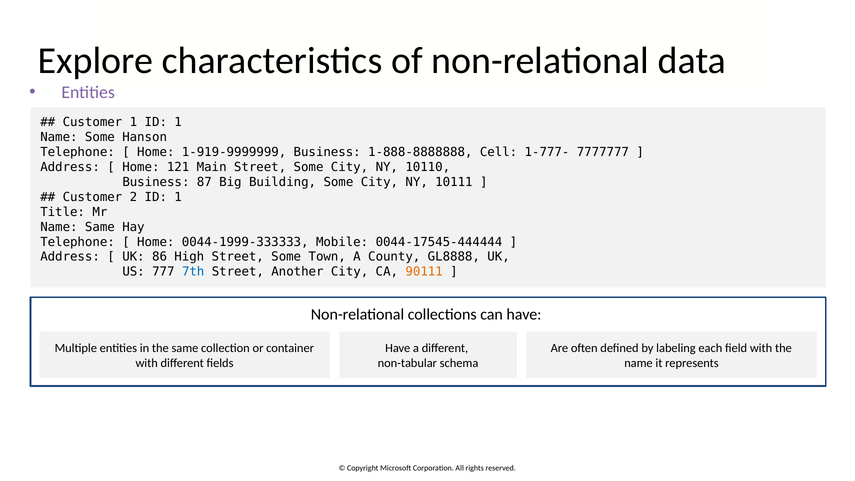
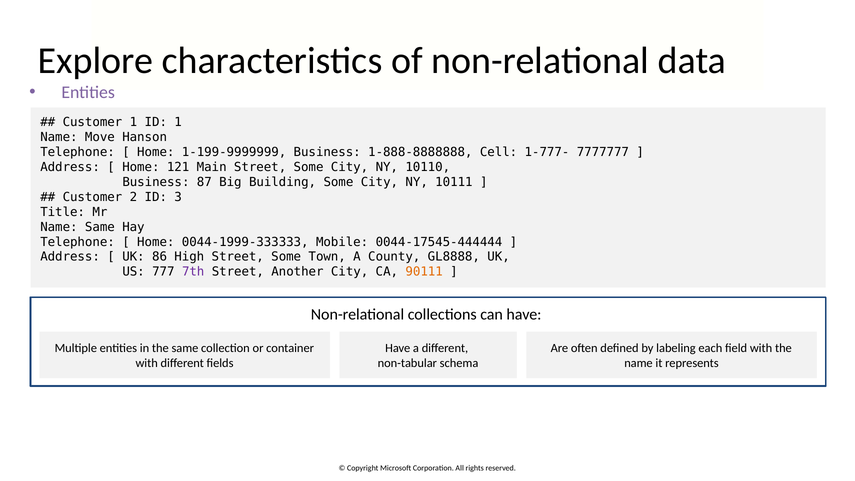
Name Some: Some -> Move (100, 137)
1-919-9999999: 1-919-9999999 -> 1-199-9999999 (234, 152)
2 ID 1: 1 -> 3 (178, 197)
7th colour: blue -> purple (193, 272)
